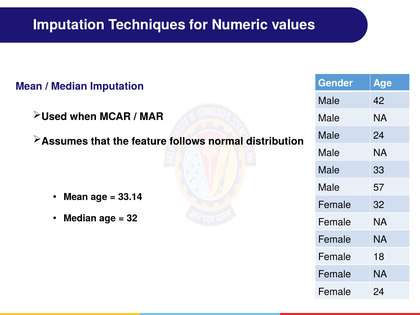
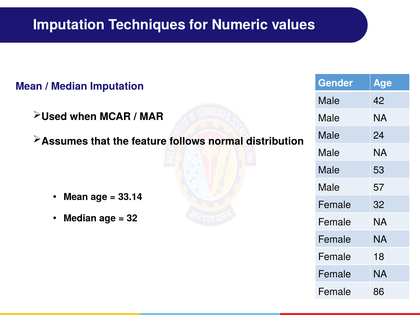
33: 33 -> 53 (379, 170)
Female 24: 24 -> 86 (379, 292)
